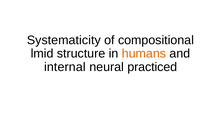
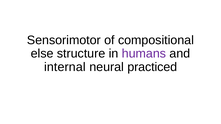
Systematicity: Systematicity -> Sensorimotor (64, 40)
lmid: lmid -> else (42, 54)
humans colour: orange -> purple (144, 54)
